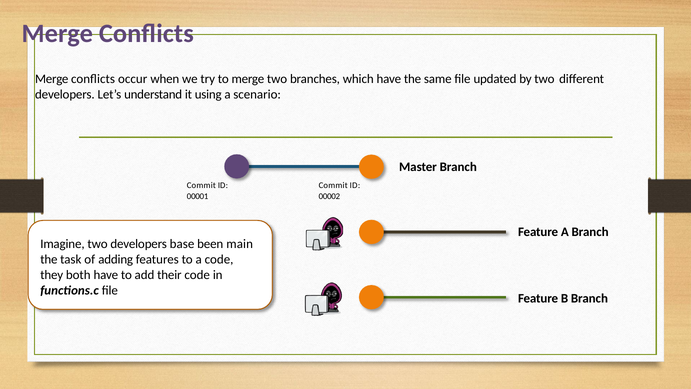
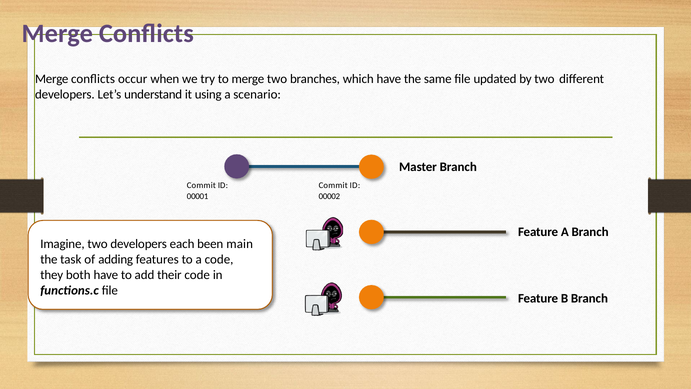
base: base -> each (182, 244)
